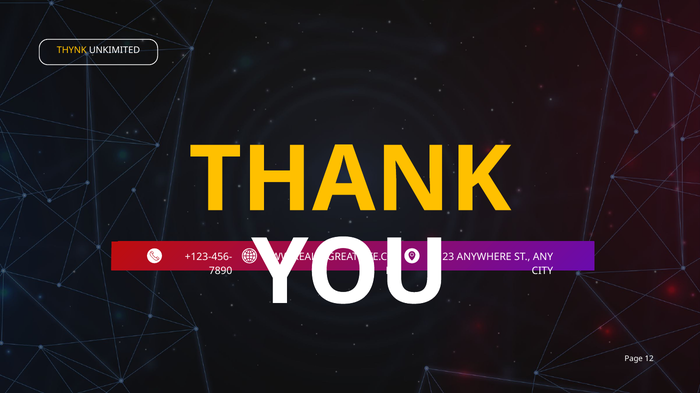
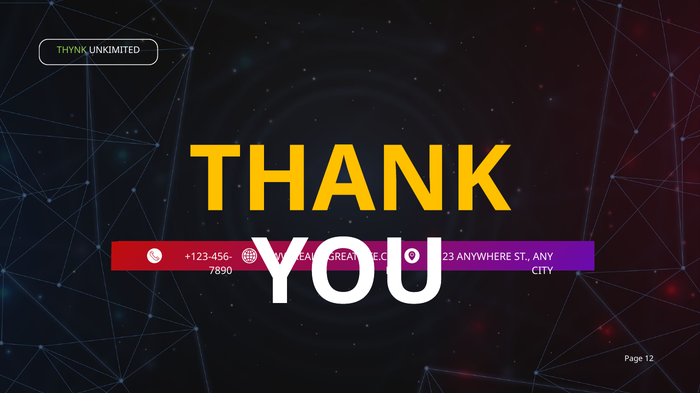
THYNK colour: yellow -> light green (72, 50)
